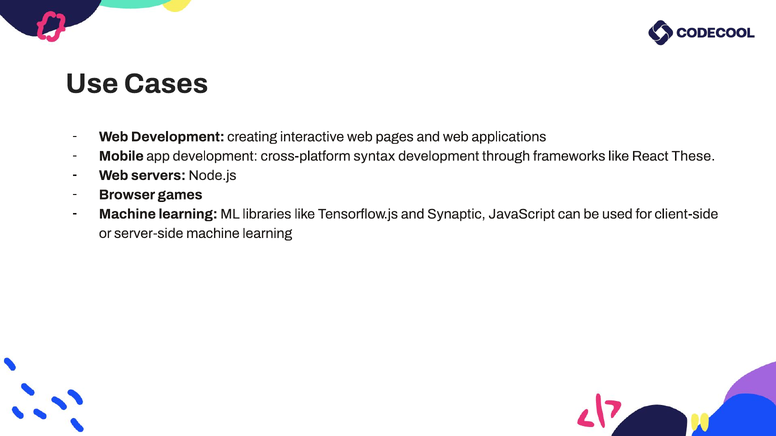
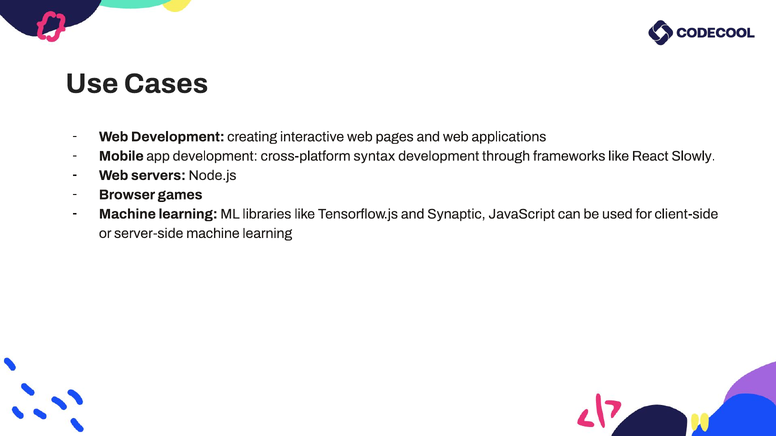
These: These -> Slowly (693, 156)
